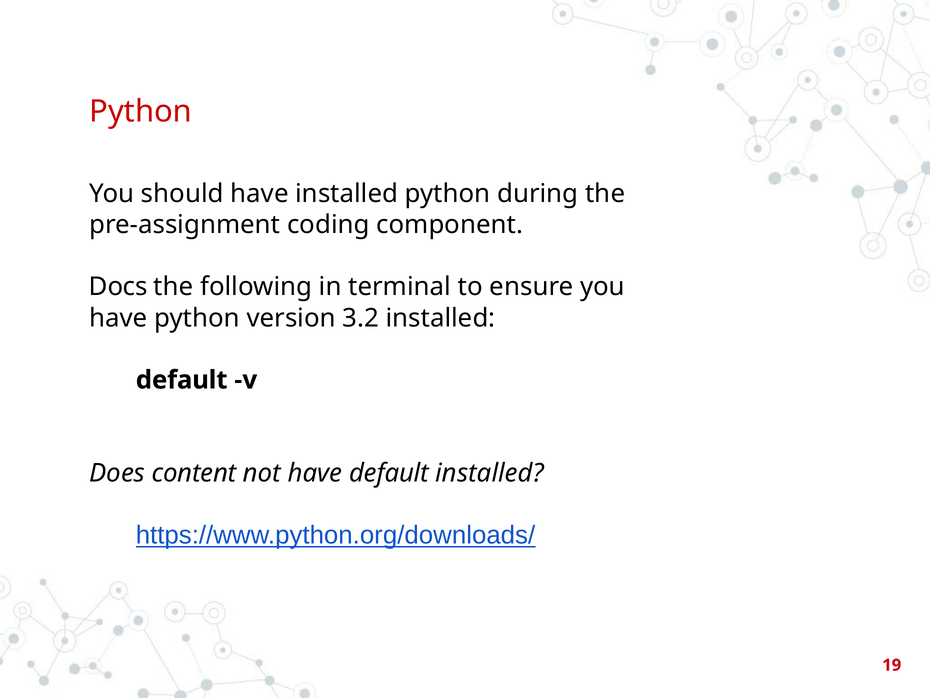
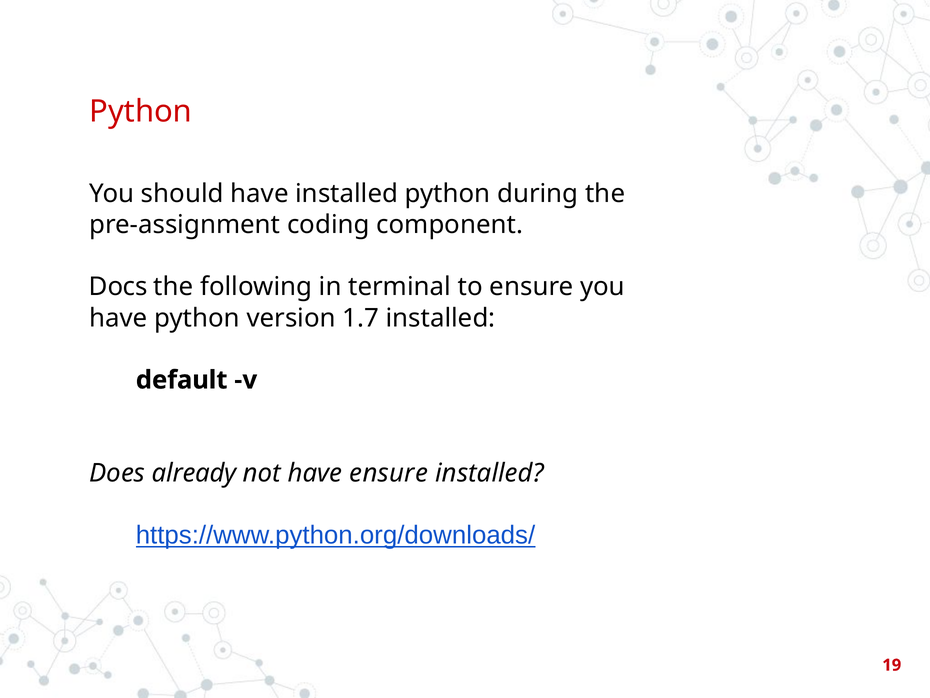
3.2: 3.2 -> 1.7 (361, 318)
content: content -> already (194, 473)
have default: default -> ensure (389, 473)
